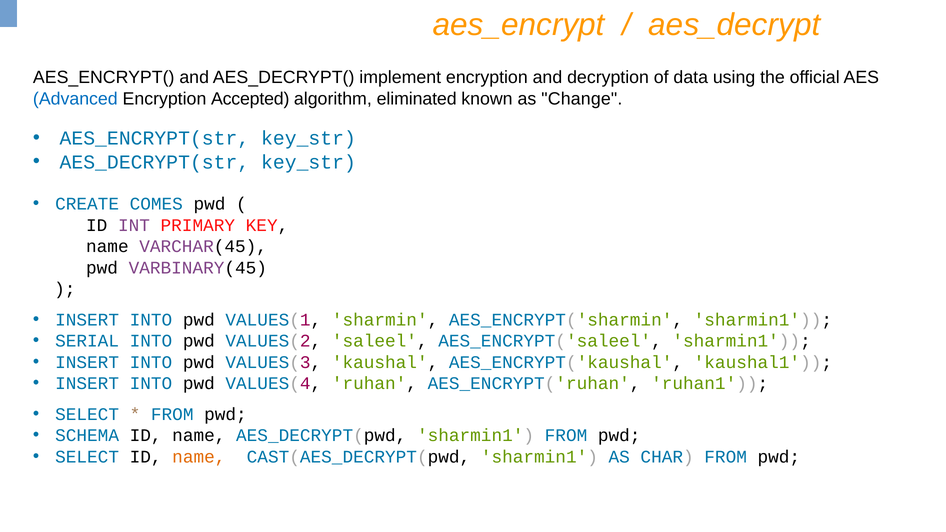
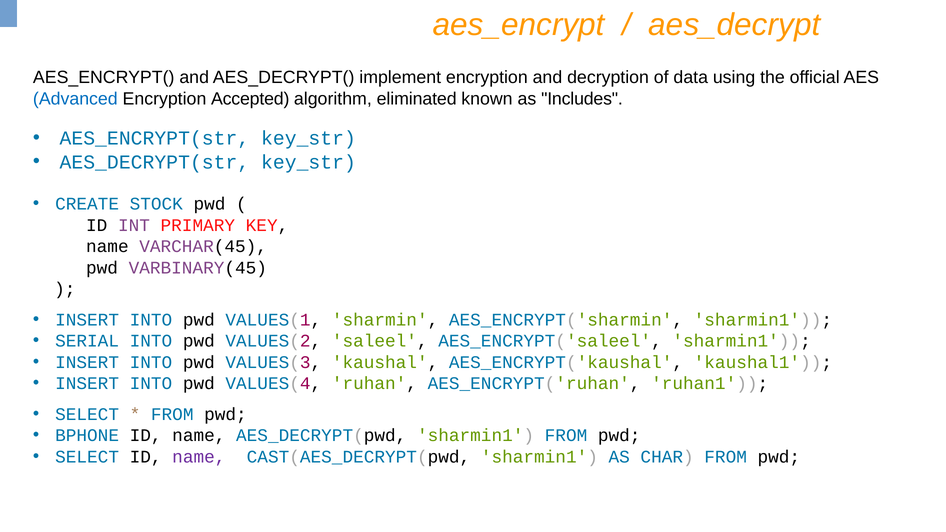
Change: Change -> Includes (582, 99)
COMES: COMES -> STOCK (156, 204)
SCHEMA: SCHEMA -> BPHONE (87, 436)
name colour: orange -> purple (199, 457)
